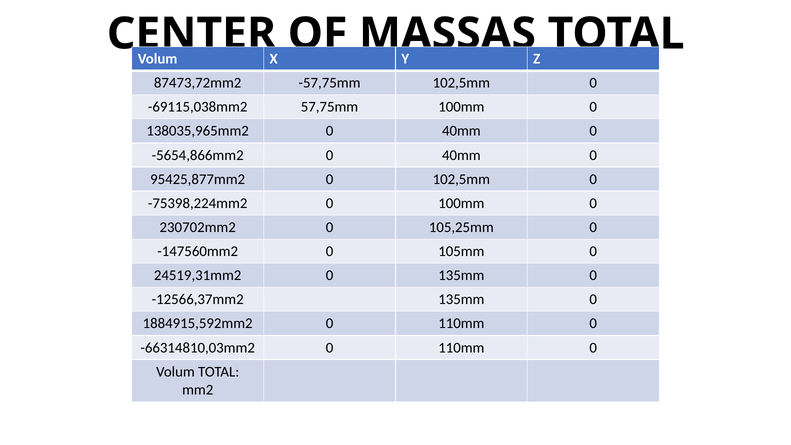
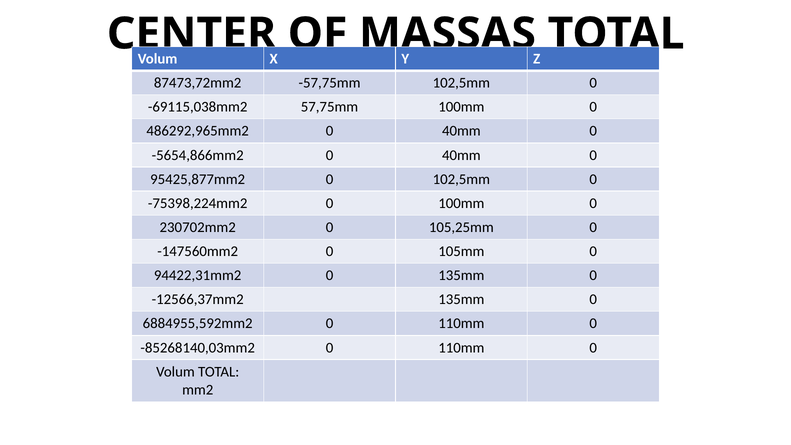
138035,965mm2: 138035,965mm2 -> 486292,965mm2 (198, 131)
24519,31mm2: 24519,31mm2 -> 94422,31mm2 (198, 275)
1884915,592mm2: 1884915,592mm2 -> 6884955,592mm2 (198, 324)
-66314810,03mm2: -66314810,03mm2 -> -85268140,03mm2 (198, 348)
